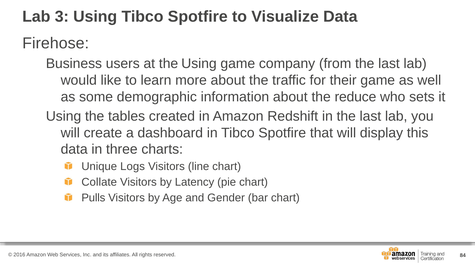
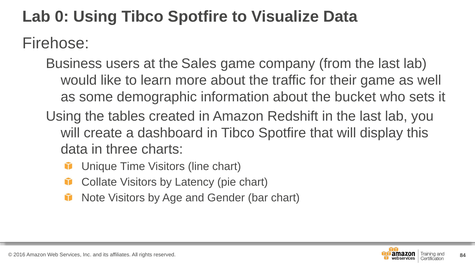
3: 3 -> 0 (62, 17)
the Using: Using -> Sales (199, 64)
reduce: reduce -> bucket (355, 97)
Logs: Logs -> Time (133, 167)
Pulls: Pulls -> Note (93, 198)
